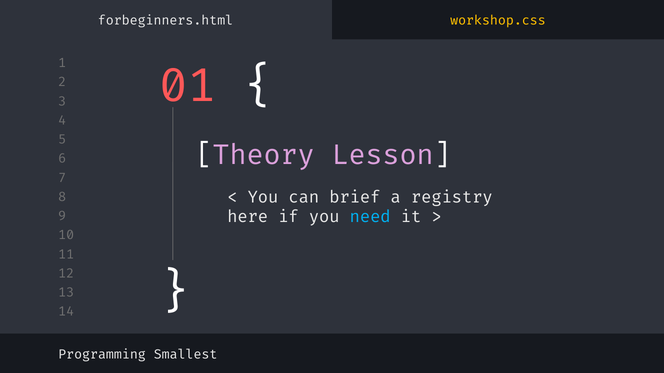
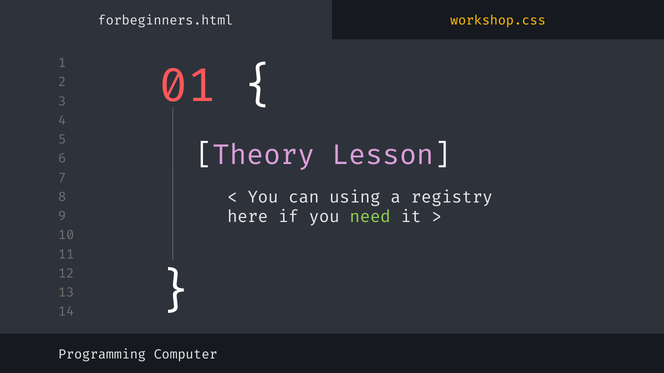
brief: brief -> using (355, 197)
need colour: light blue -> light green (370, 217)
Smallest: Smallest -> Computer (186, 355)
